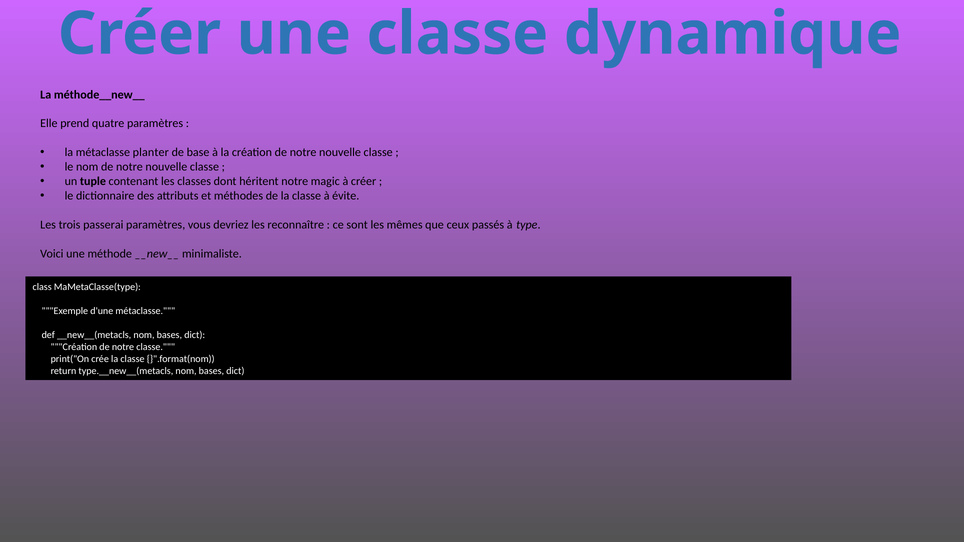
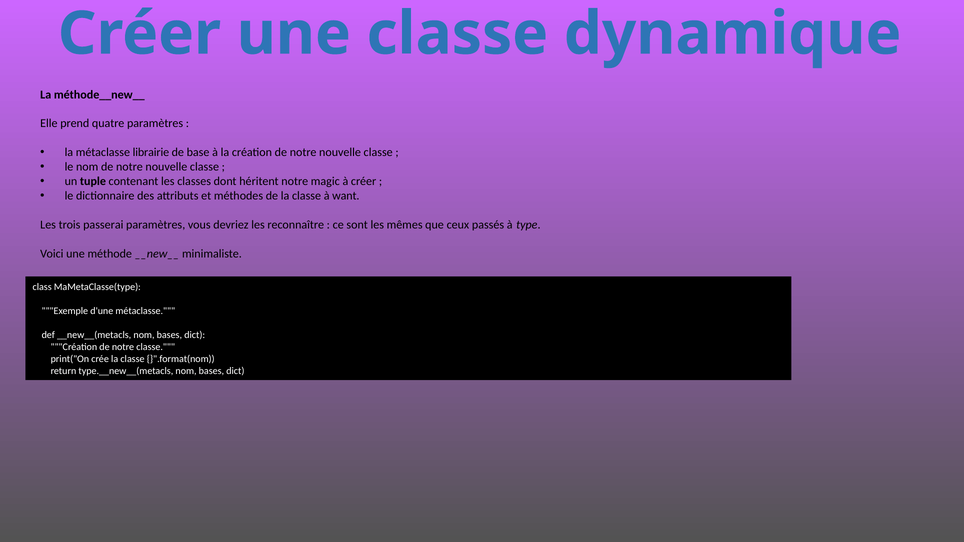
planter: planter -> librairie (151, 152)
évite: évite -> want (346, 196)
